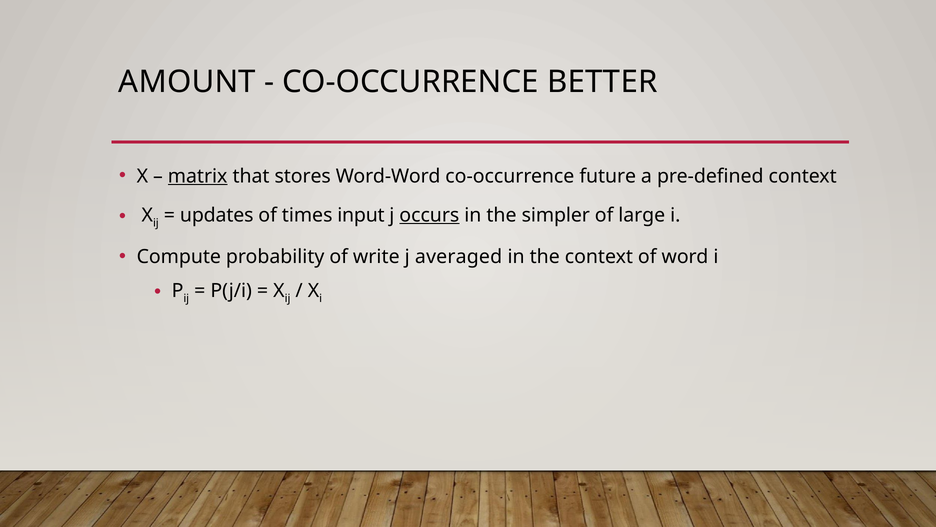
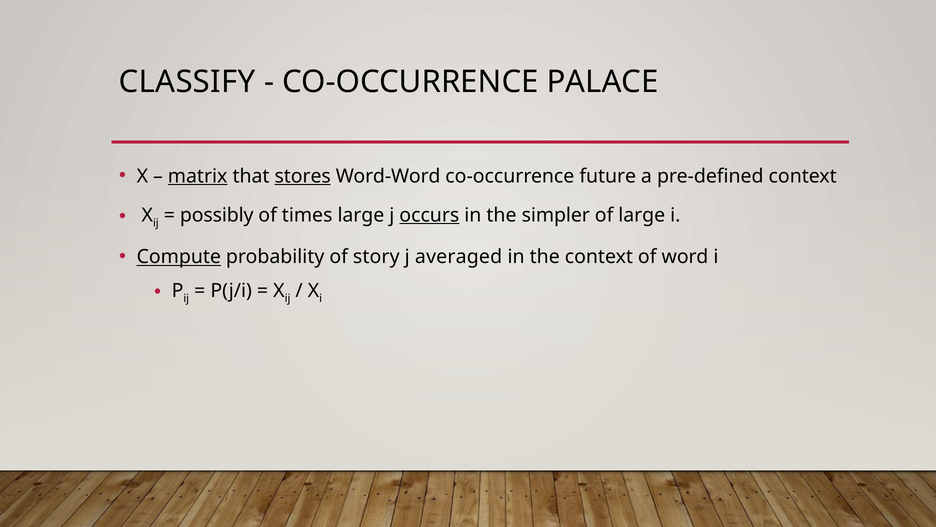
AMOUNT: AMOUNT -> CLASSIFY (187, 82)
BETTER: BETTER -> PALACE (603, 82)
stores underline: none -> present (303, 176)
updates: updates -> possibly (217, 215)
times input: input -> large (361, 215)
Compute underline: none -> present (179, 257)
write: write -> story (376, 257)
